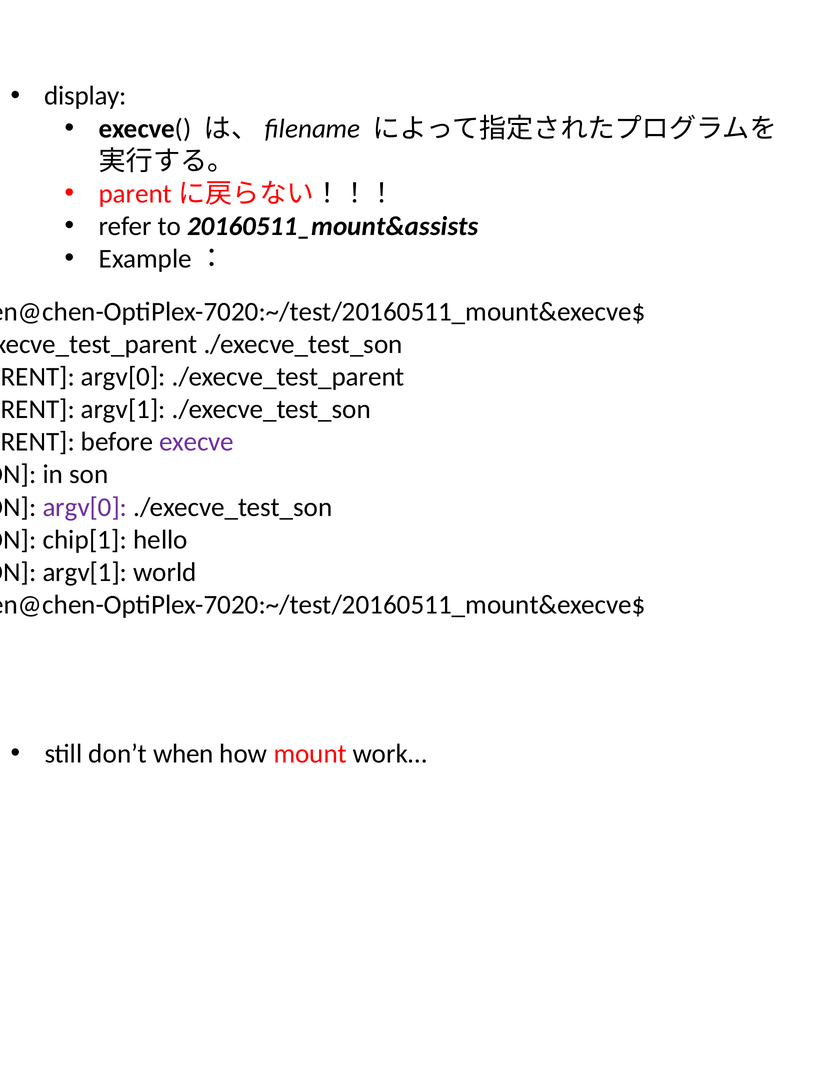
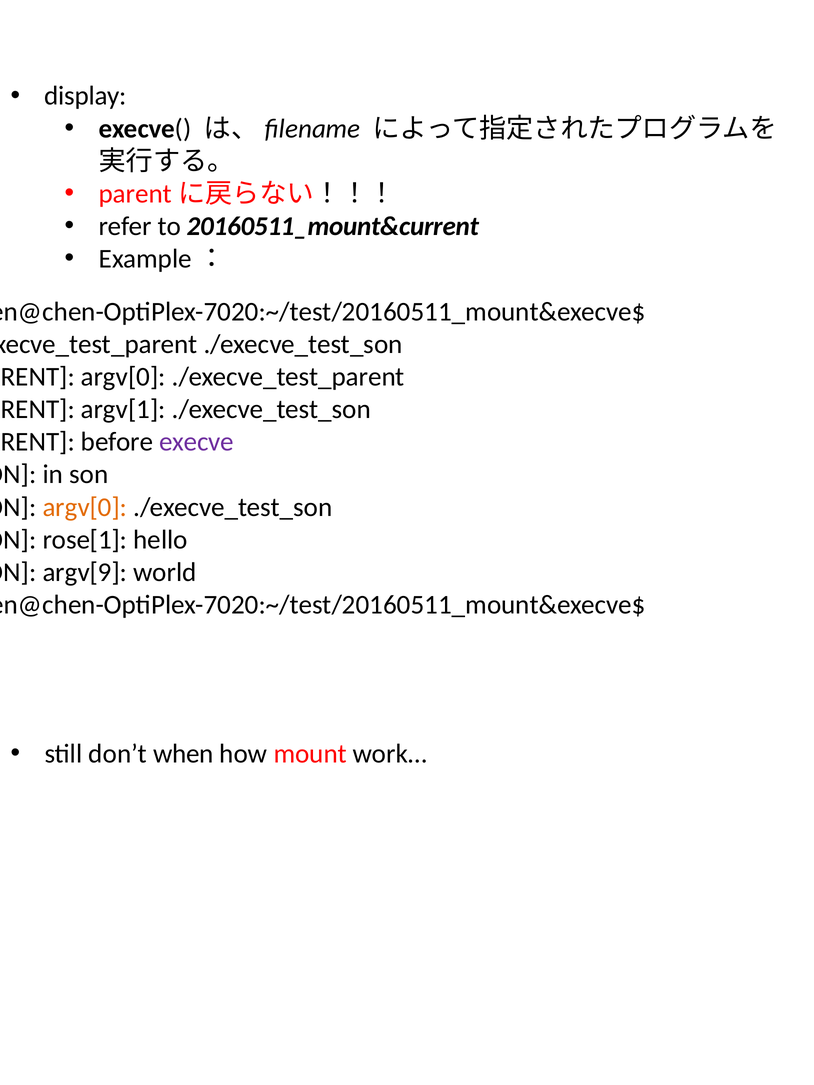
20160511_mount&assists: 20160511_mount&assists -> 20160511_mount&current (333, 226)
argv[0 colour: purple -> orange (85, 507)
chip[1: chip[1 -> rose[1 (85, 540)
argv[1: argv[1 -> argv[9 (85, 572)
